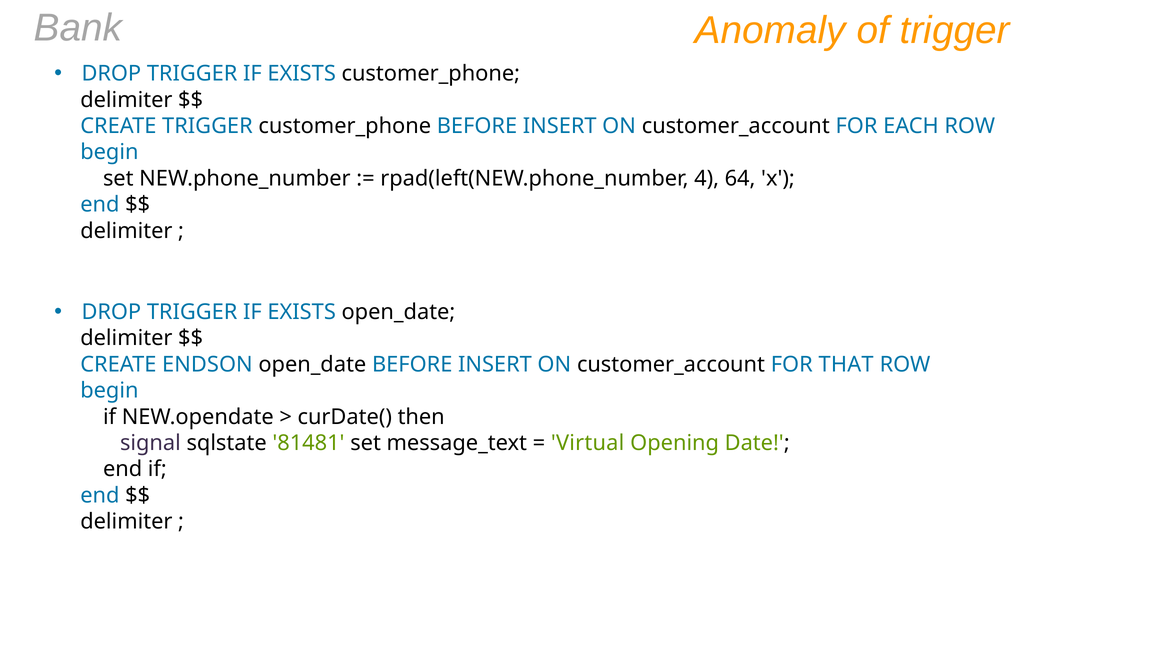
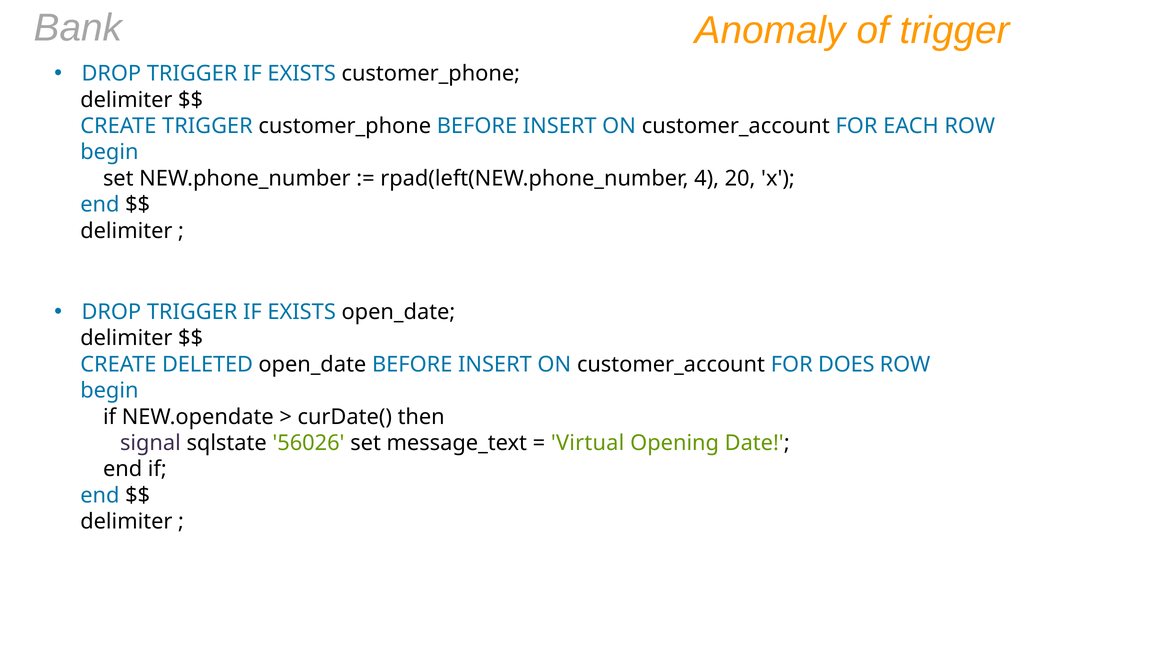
64: 64 -> 20 (740, 178)
ENDSON: ENDSON -> DELETED (208, 364)
THAT: THAT -> DOES (846, 364)
81481: 81481 -> 56026 (308, 443)
